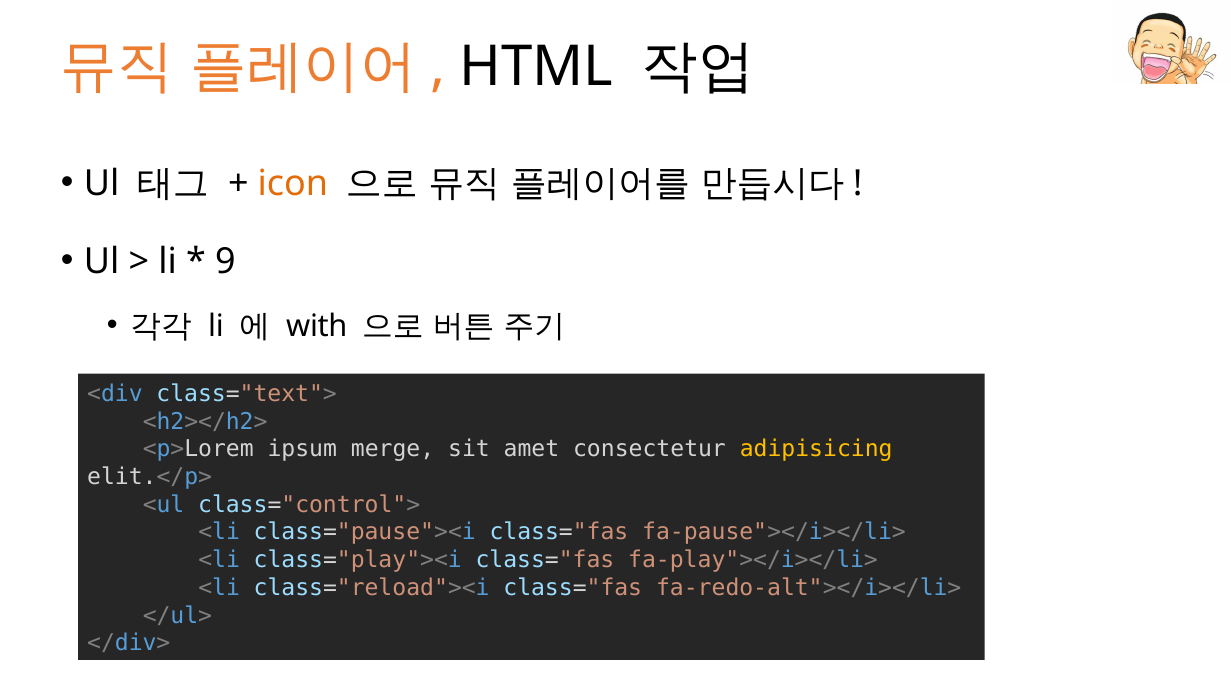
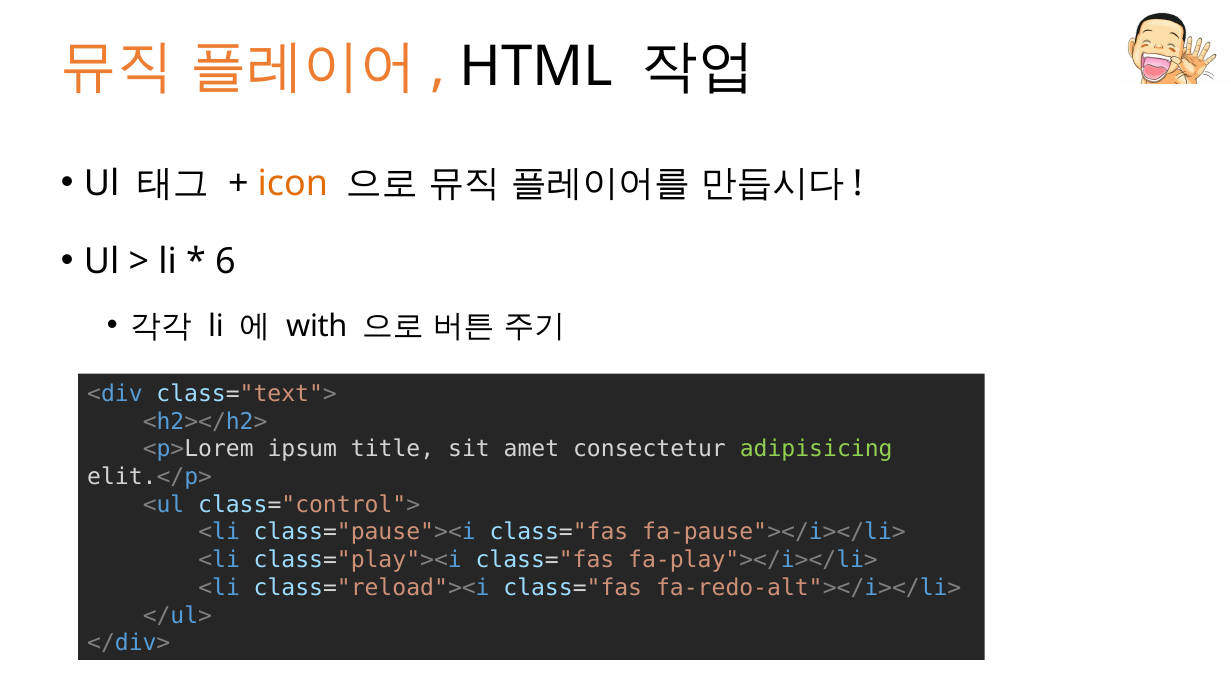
9: 9 -> 6 (225, 261)
merge: merge -> title (393, 449)
adipisicing colour: yellow -> light green (816, 449)
